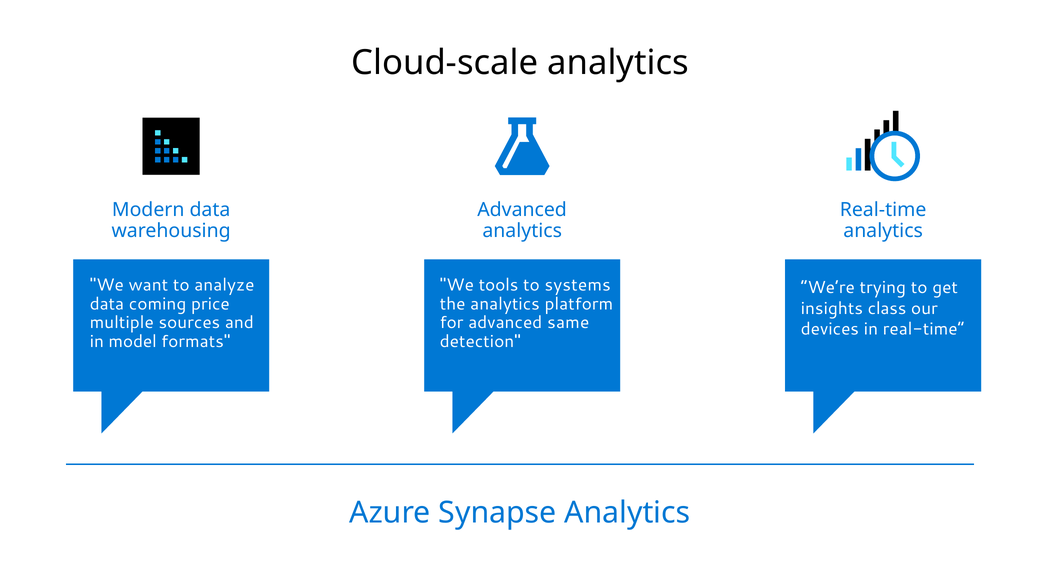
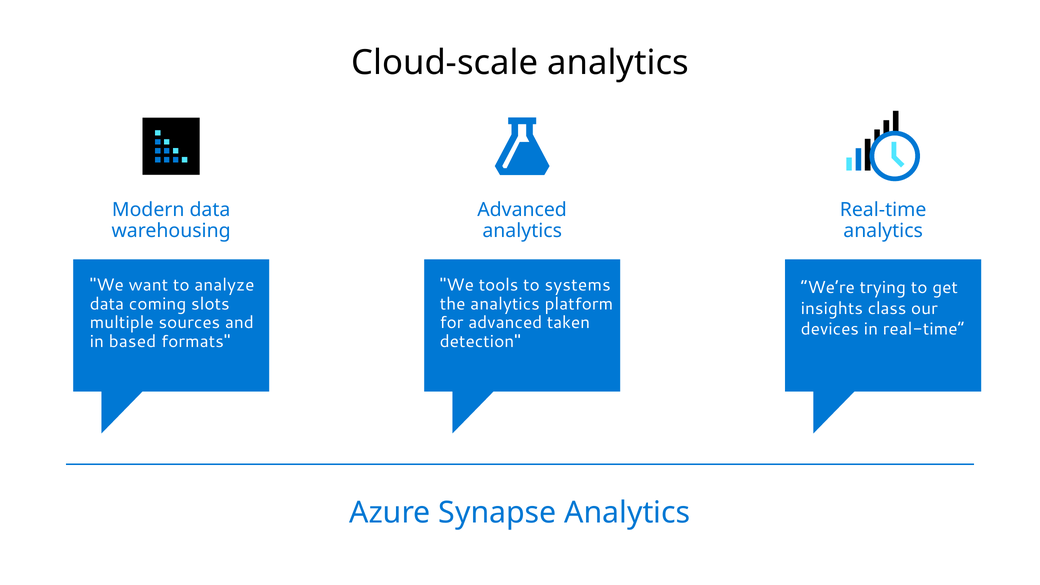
price: price -> slots (210, 304)
same: same -> taken (568, 323)
model: model -> based (132, 341)
